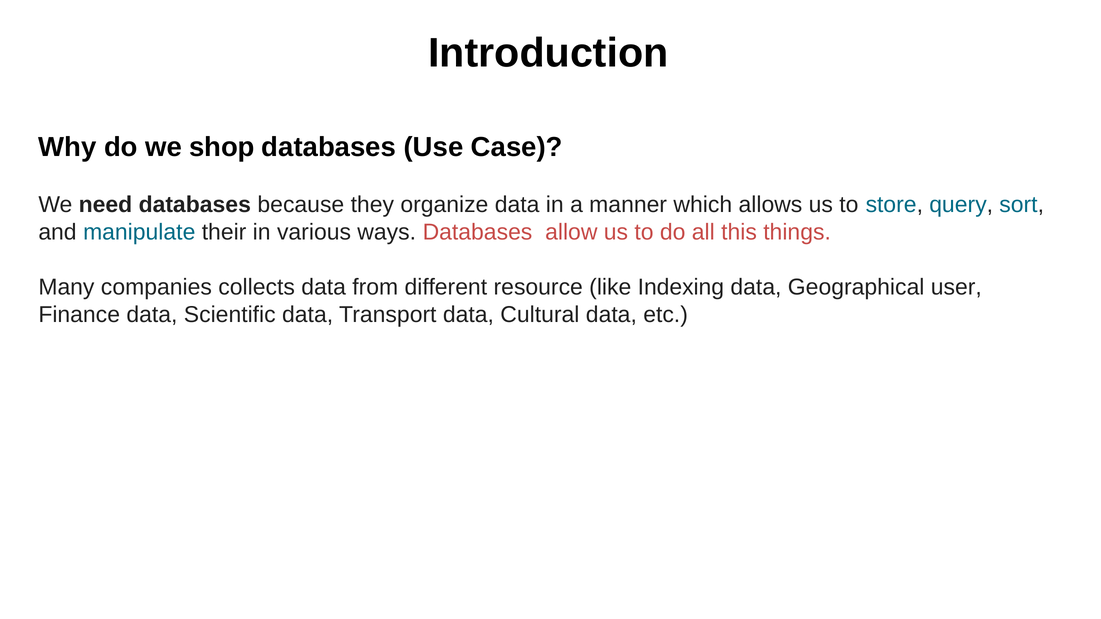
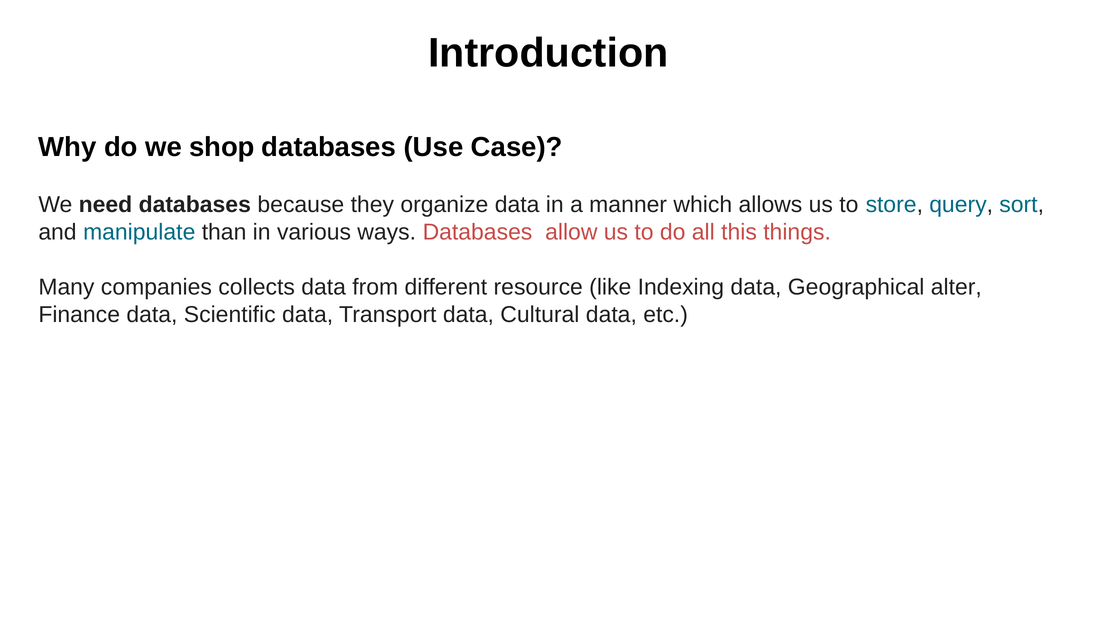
their: their -> than (224, 232)
user: user -> alter (956, 287)
